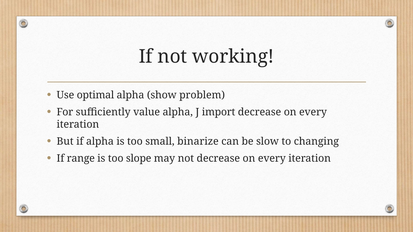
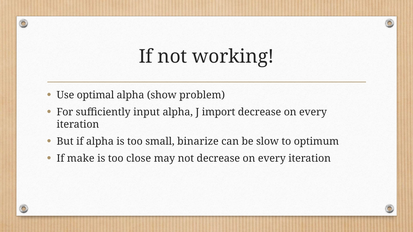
value: value -> input (147, 112)
changing: changing -> optimum (316, 142)
range: range -> make (81, 159)
slope: slope -> close (139, 159)
